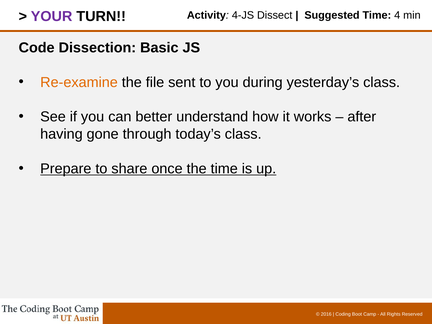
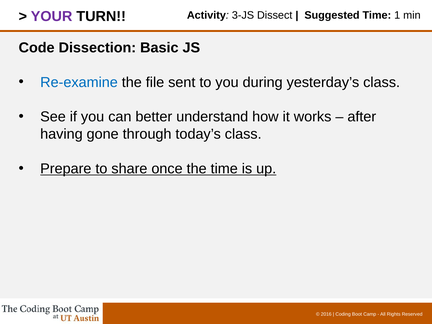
4-JS: 4-JS -> 3-JS (243, 15)
4: 4 -> 1 (397, 15)
Re-examine colour: orange -> blue (79, 82)
